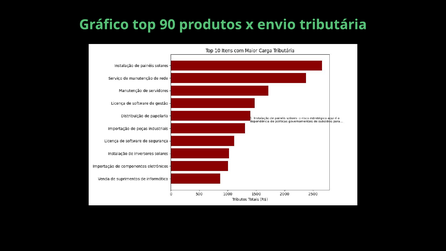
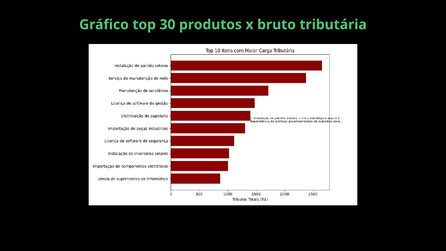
90: 90 -> 30 (167, 25)
envio: envio -> bruto (277, 25)
